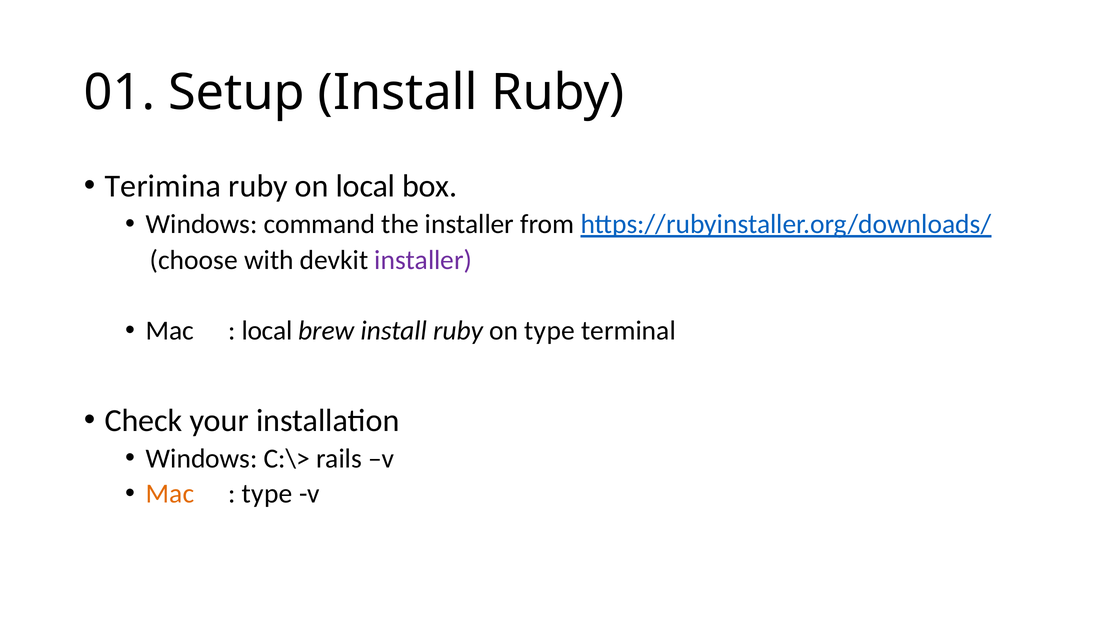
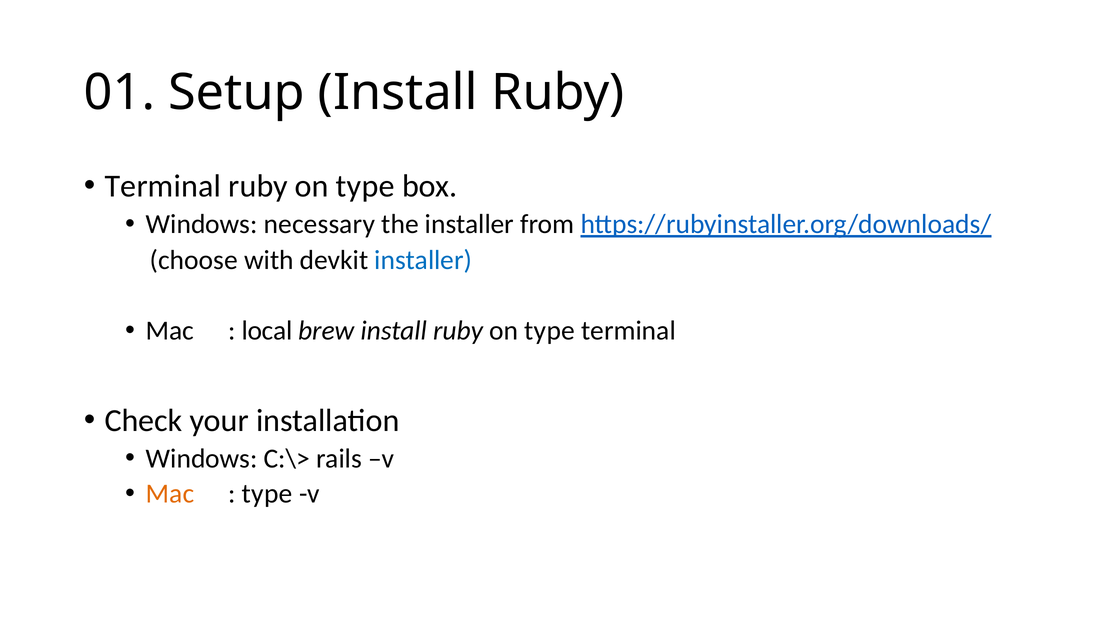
Terimina: Terimina -> Terminal (163, 186)
local: local -> type (365, 186)
command: command -> necessary (319, 224)
installer colour: purple -> blue (423, 260)
